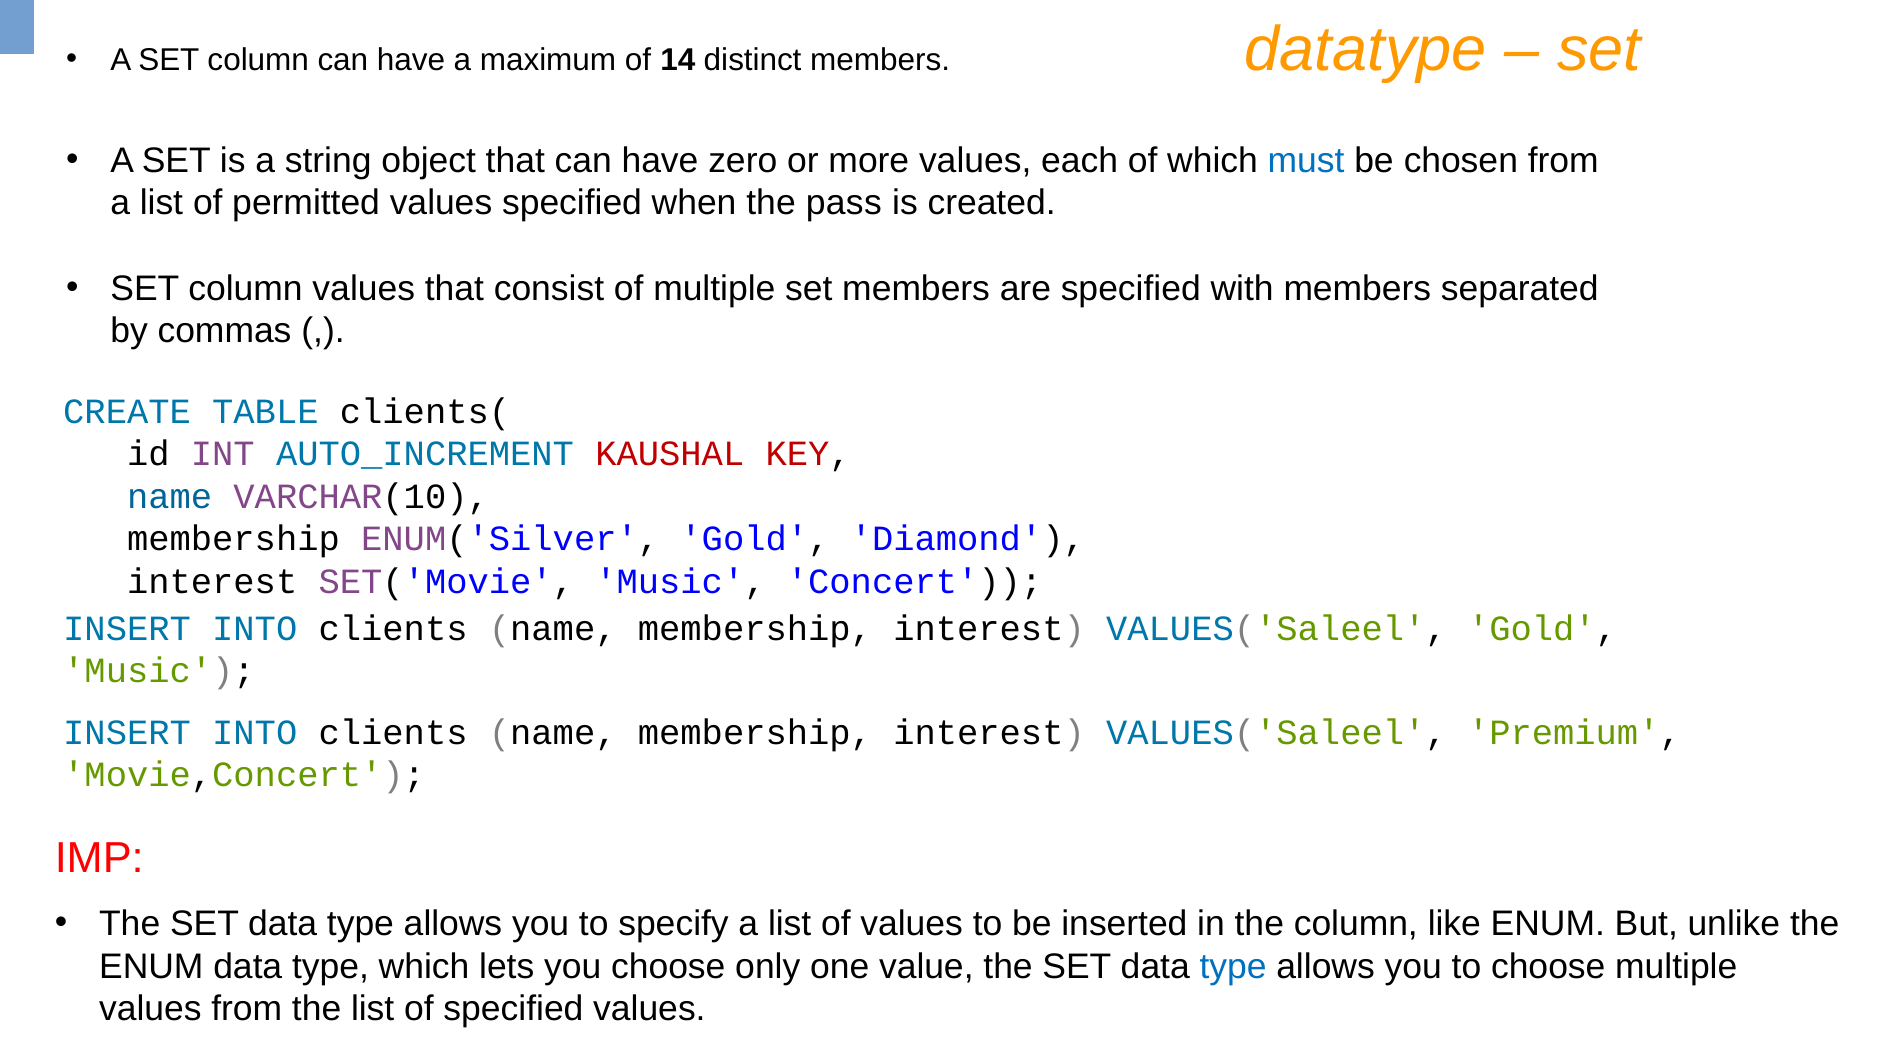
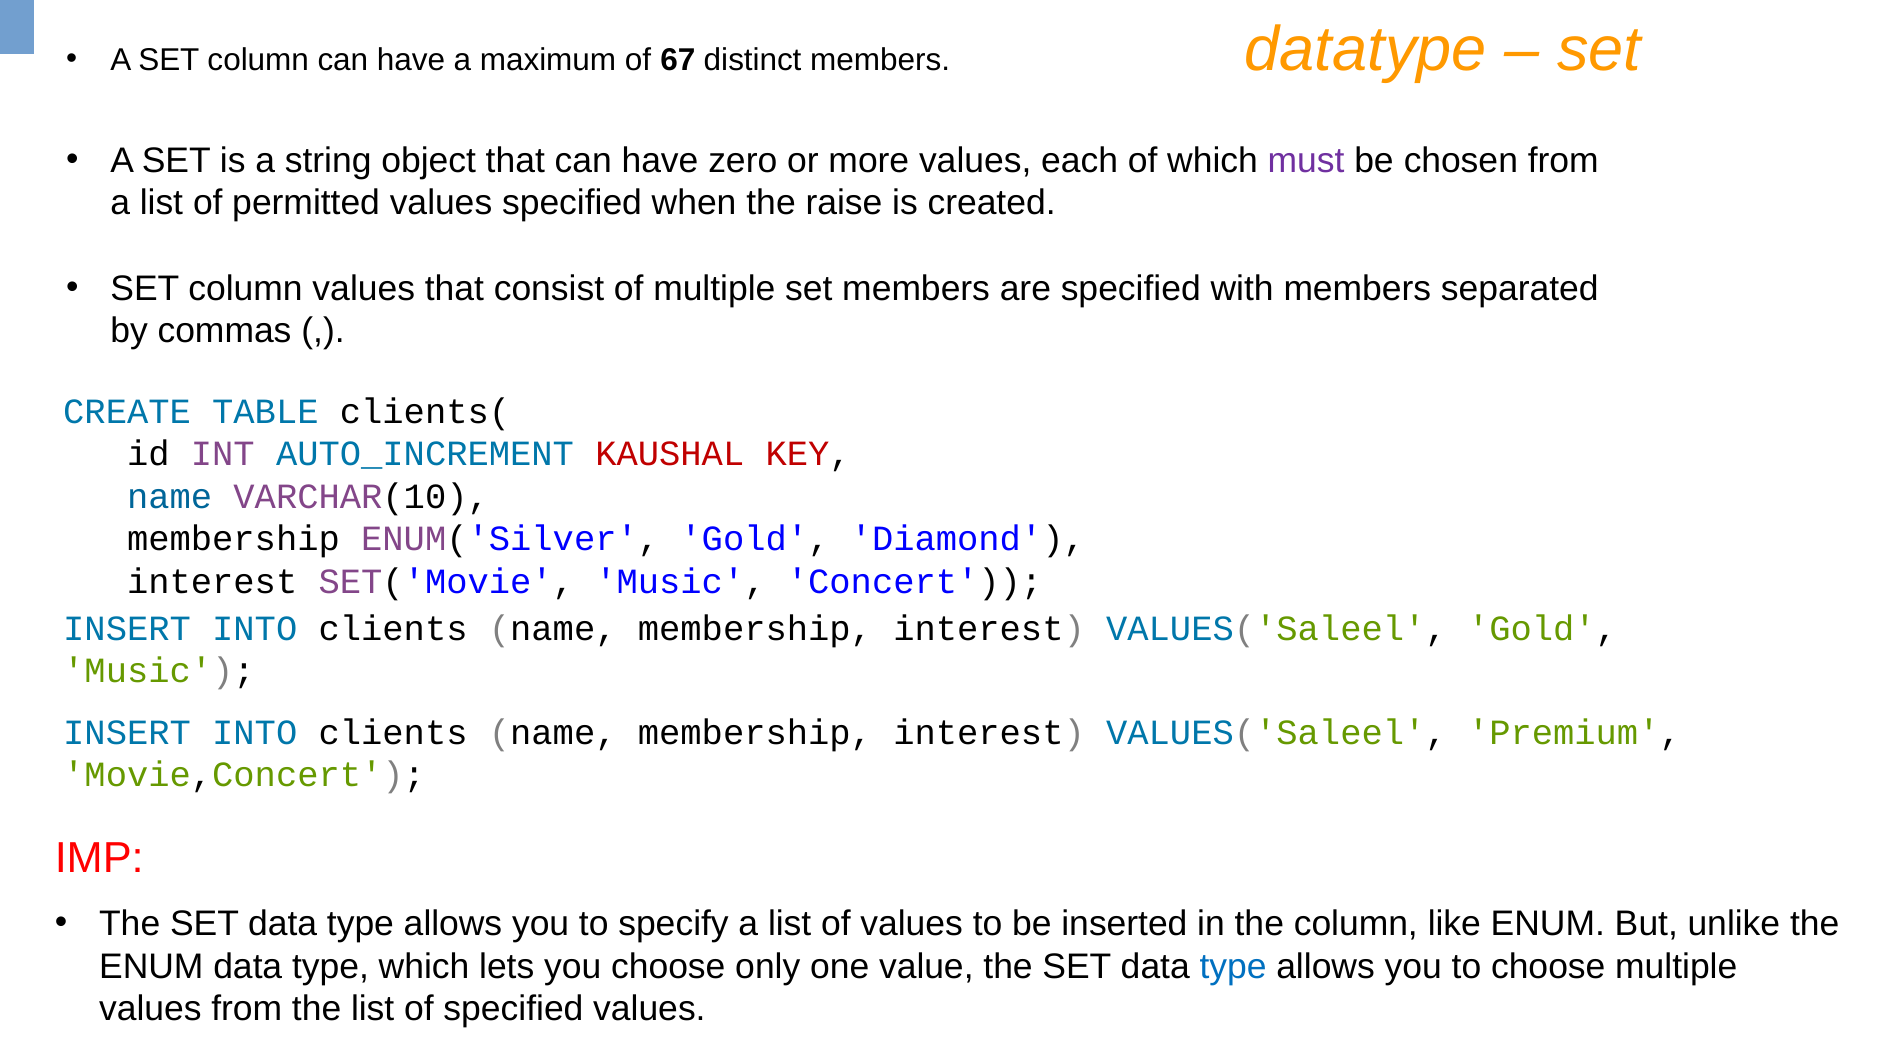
14: 14 -> 67 (678, 60)
must colour: blue -> purple (1306, 161)
pass: pass -> raise (844, 203)
